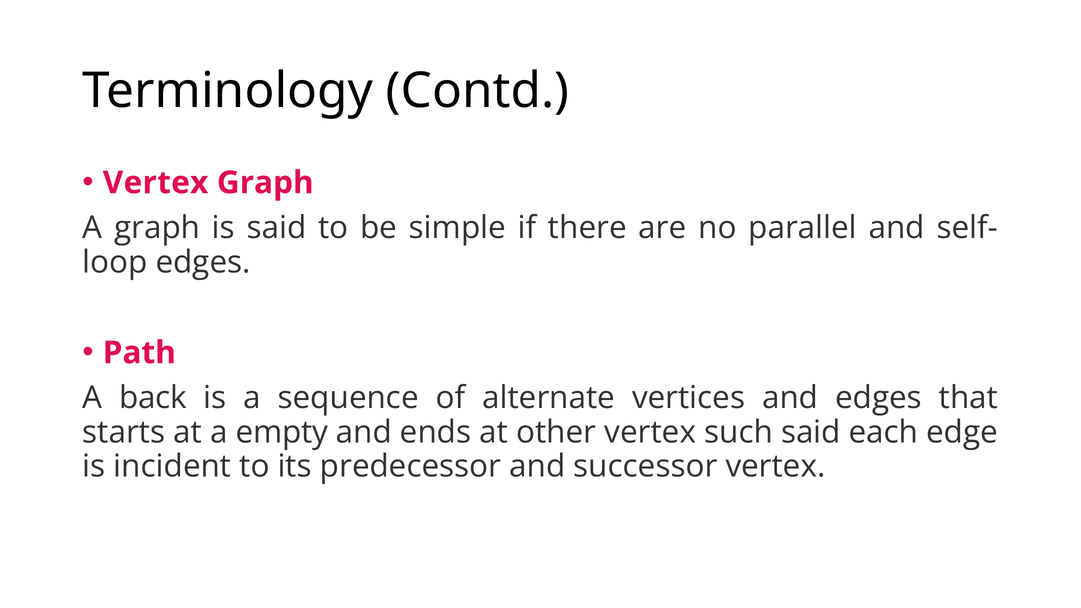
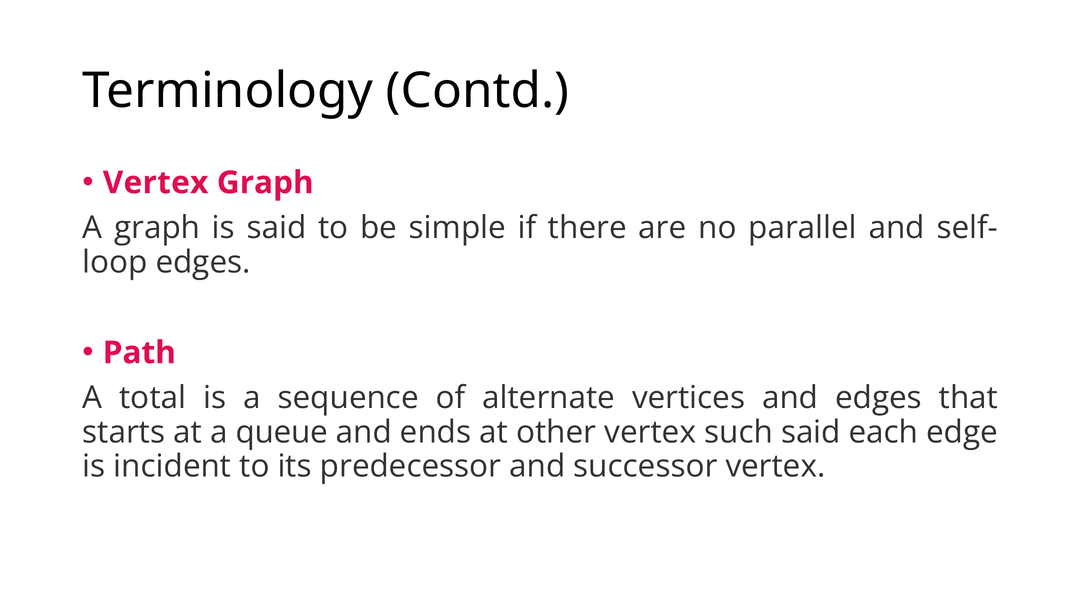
back: back -> total (153, 398)
empty: empty -> queue (282, 432)
